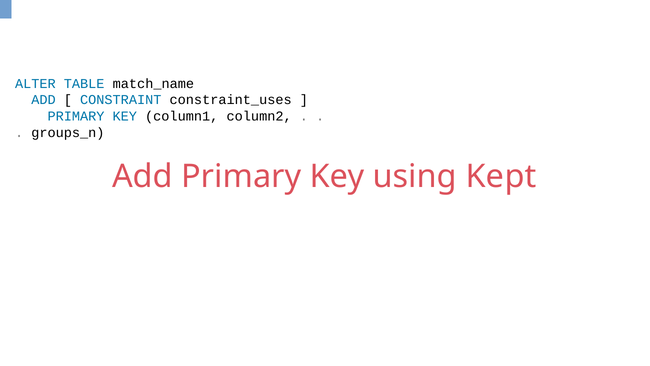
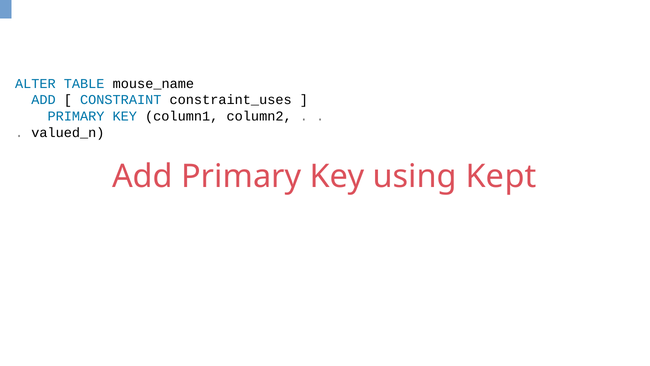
match_name: match_name -> mouse_name (153, 84)
groups_n: groups_n -> valued_n (68, 132)
